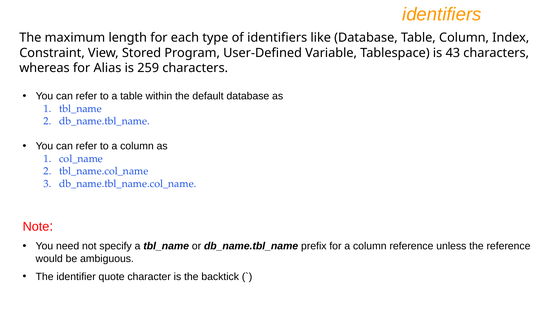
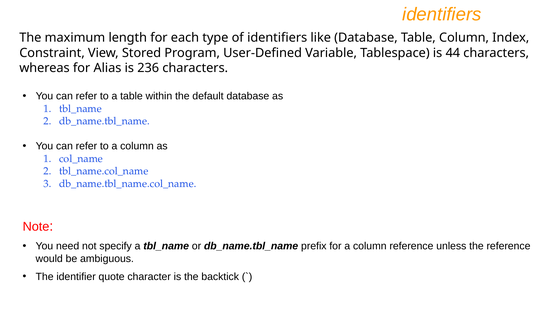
43: 43 -> 44 (453, 53)
259: 259 -> 236 (148, 68)
